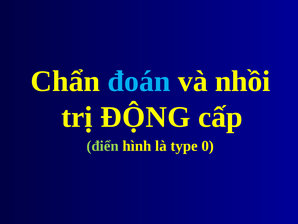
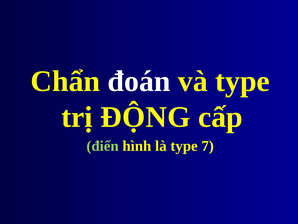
đoán colour: light blue -> white (139, 81)
và nhồi: nhồi -> type (242, 81)
0: 0 -> 7 (208, 146)
